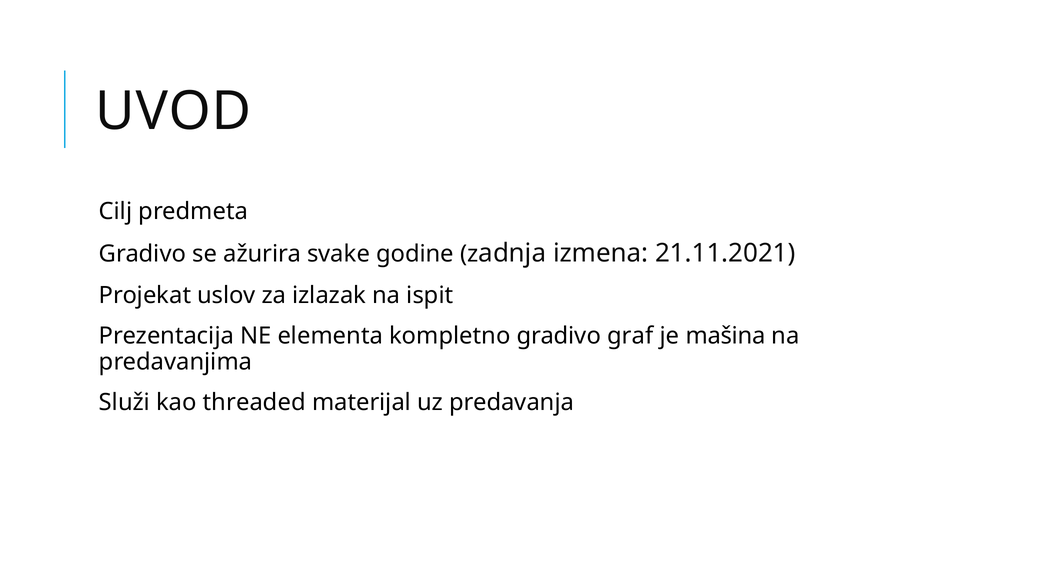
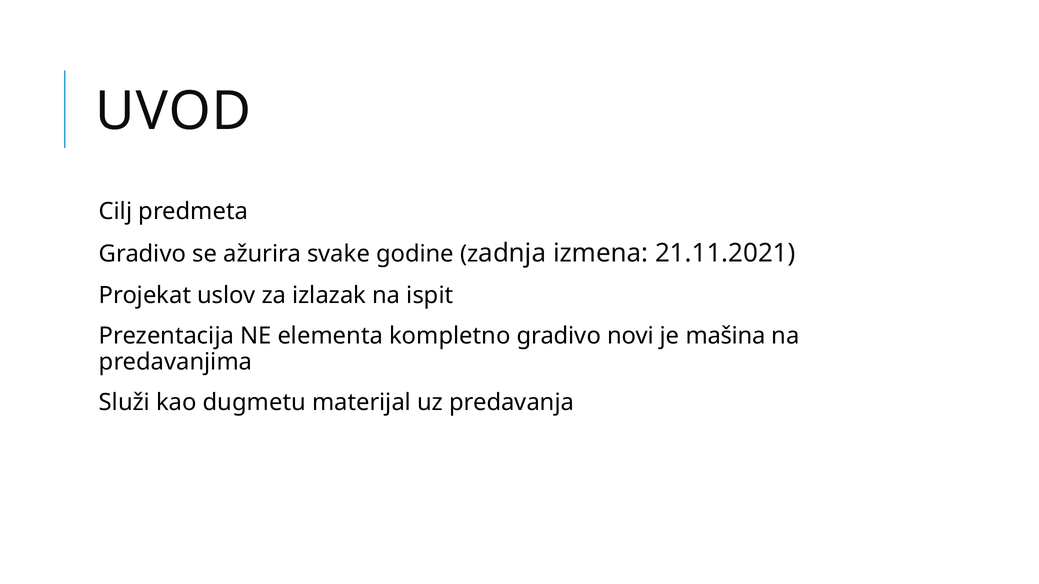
graf: graf -> novi (630, 336)
threaded: threaded -> dugmetu (254, 403)
